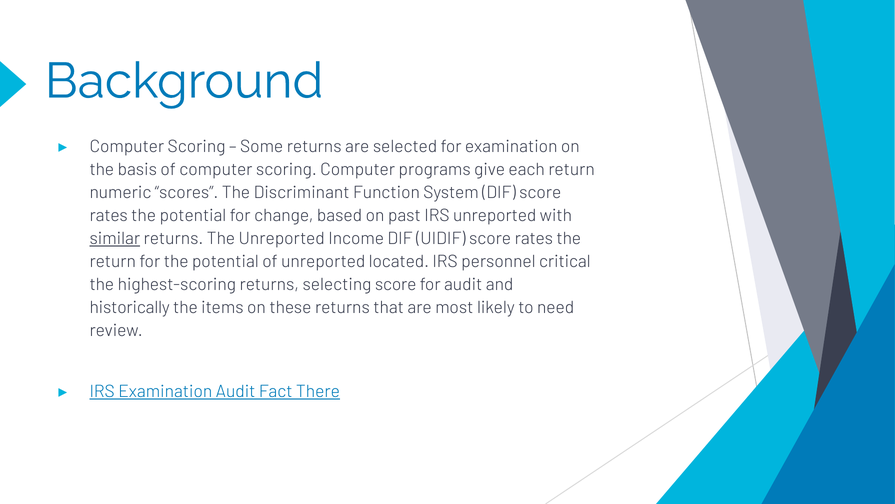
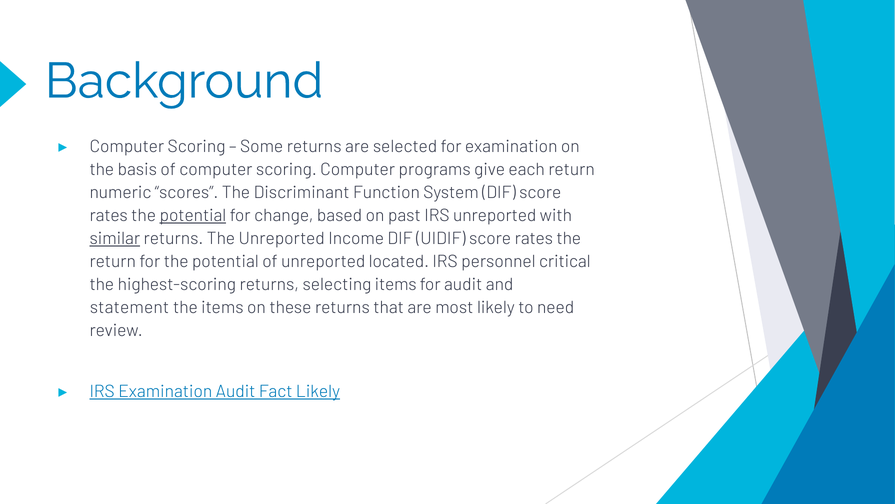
potential underline: none -> present (193, 215)
selecting score: score -> items (396, 284)
historically: historically -> statement (129, 307)
Fact There: There -> Likely (318, 391)
